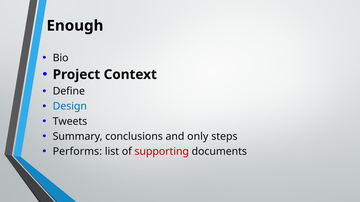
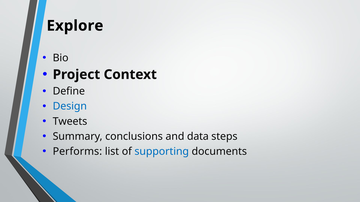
Enough: Enough -> Explore (75, 26)
only: only -> data (198, 137)
supporting colour: red -> blue (162, 152)
